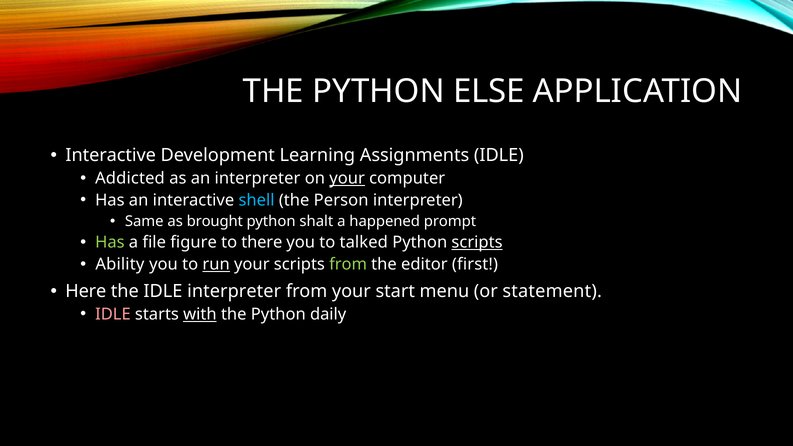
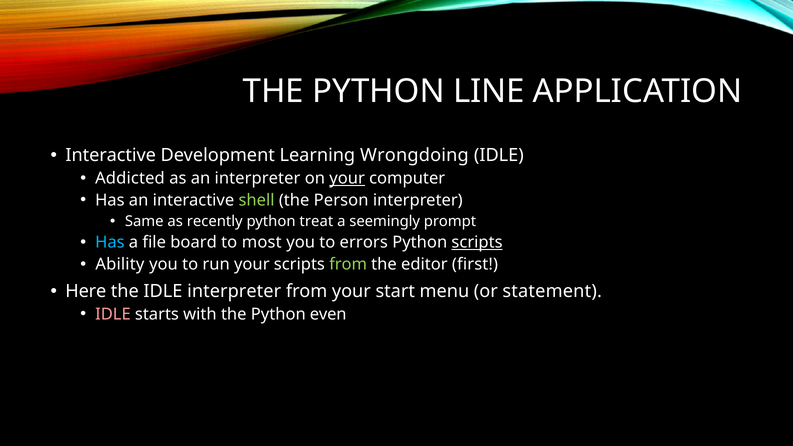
ELSE: ELSE -> LINE (489, 92)
Assignments: Assignments -> Wrongdoing (414, 155)
shell colour: light blue -> light green (257, 200)
brought: brought -> recently (215, 221)
shalt: shalt -> treat (316, 221)
happened: happened -> seemingly (385, 221)
Has colour: light green -> light blue (110, 242)
figure: figure -> board (194, 242)
there: there -> most (262, 242)
talked: talked -> errors (364, 242)
run underline: present -> none (216, 264)
with underline: present -> none (200, 314)
daily: daily -> even (328, 314)
